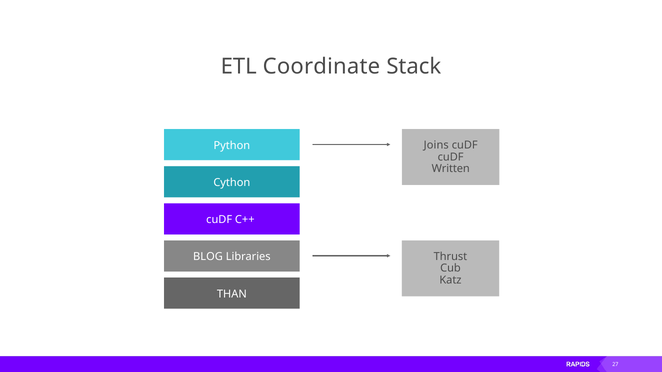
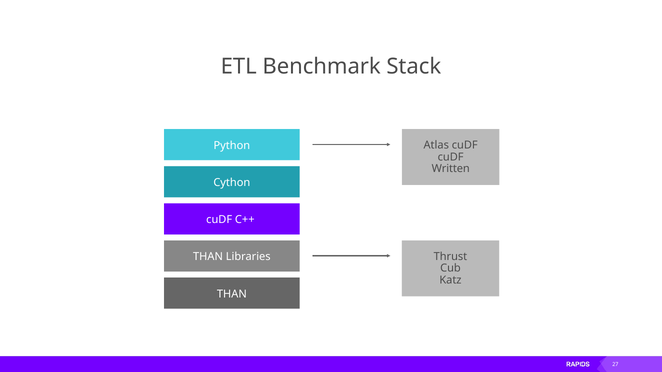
Coordinate: Coordinate -> Benchmark (322, 66)
Joins: Joins -> Atlas (436, 145)
BLOG: BLOG -> THAN (208, 257)
